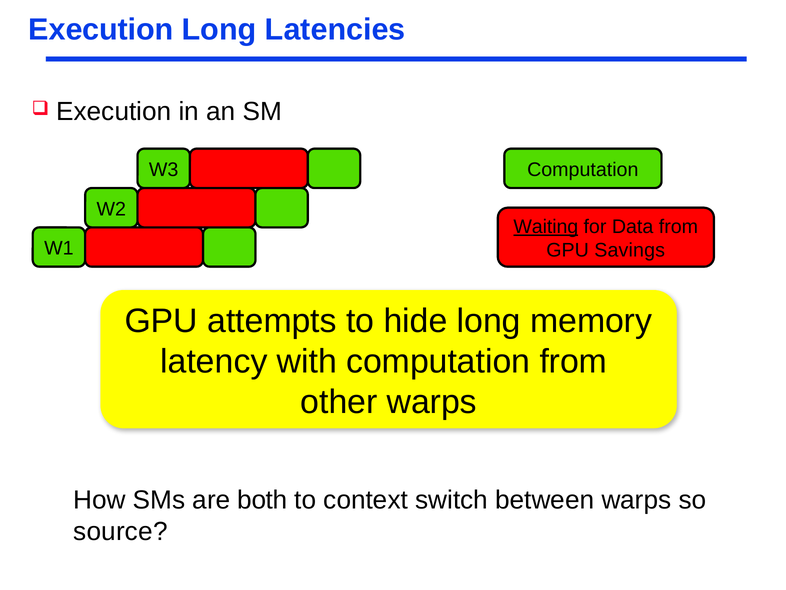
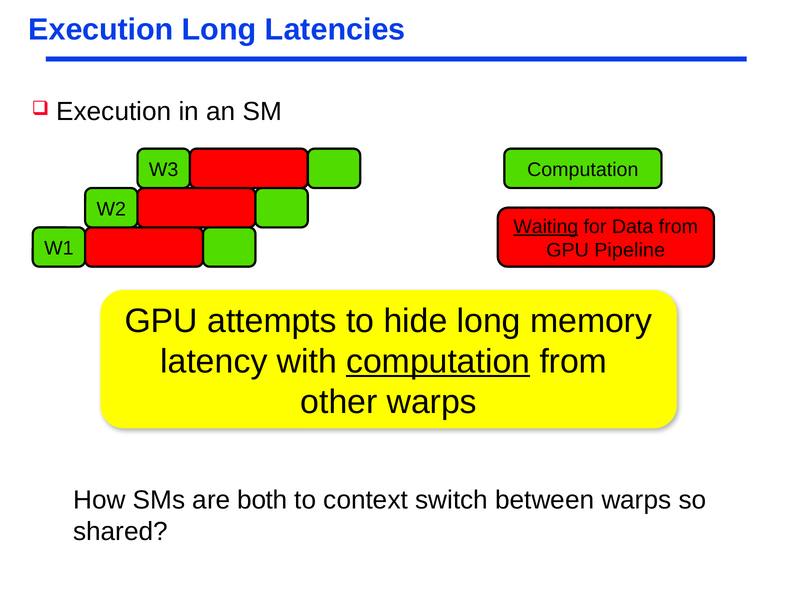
Savings: Savings -> Pipeline (630, 250)
computation underline: none -> present (438, 361)
source: source -> shared (121, 531)
